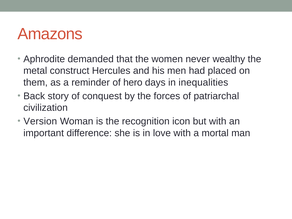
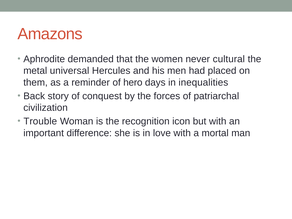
wealthy: wealthy -> cultural (229, 59)
construct: construct -> universal (70, 71)
Version: Version -> Trouble (40, 121)
